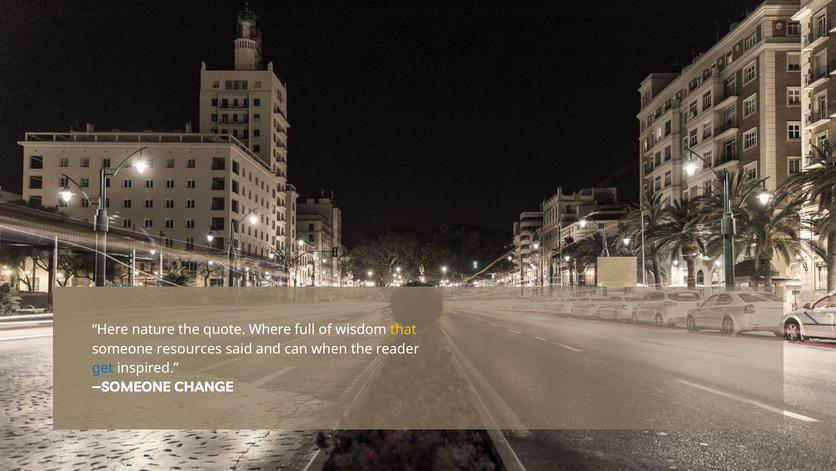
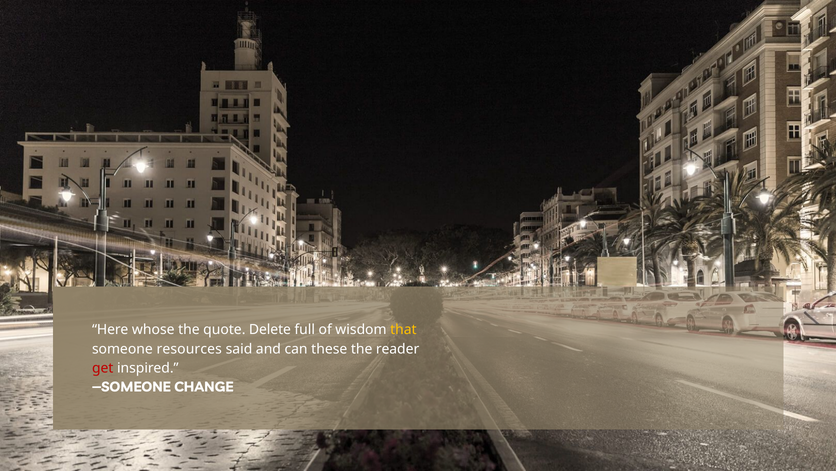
nature: nature -> whose (153, 329)
Where: Where -> Delete (270, 329)
when: when -> these (329, 349)
get colour: blue -> red (103, 368)
